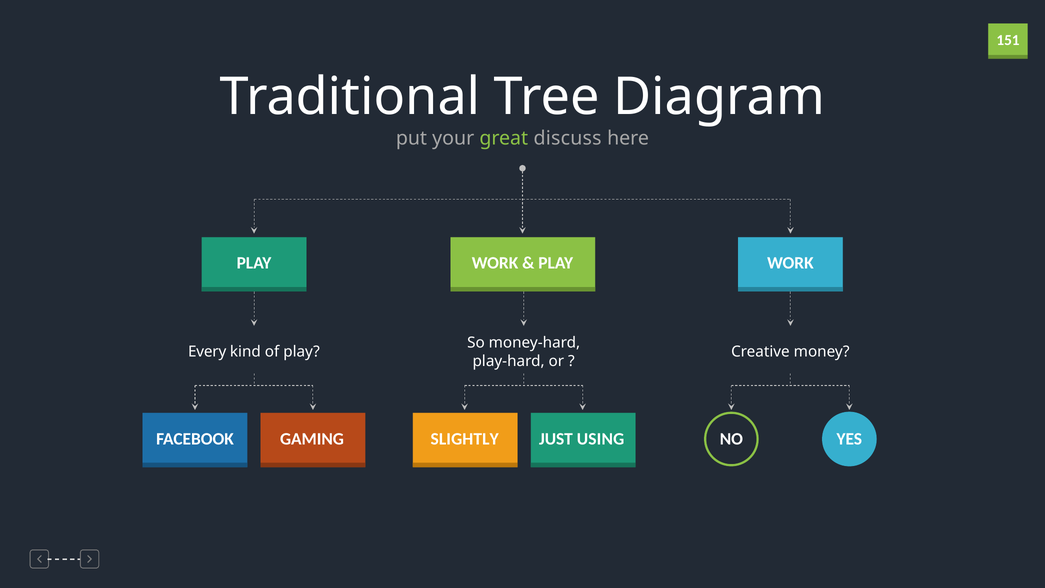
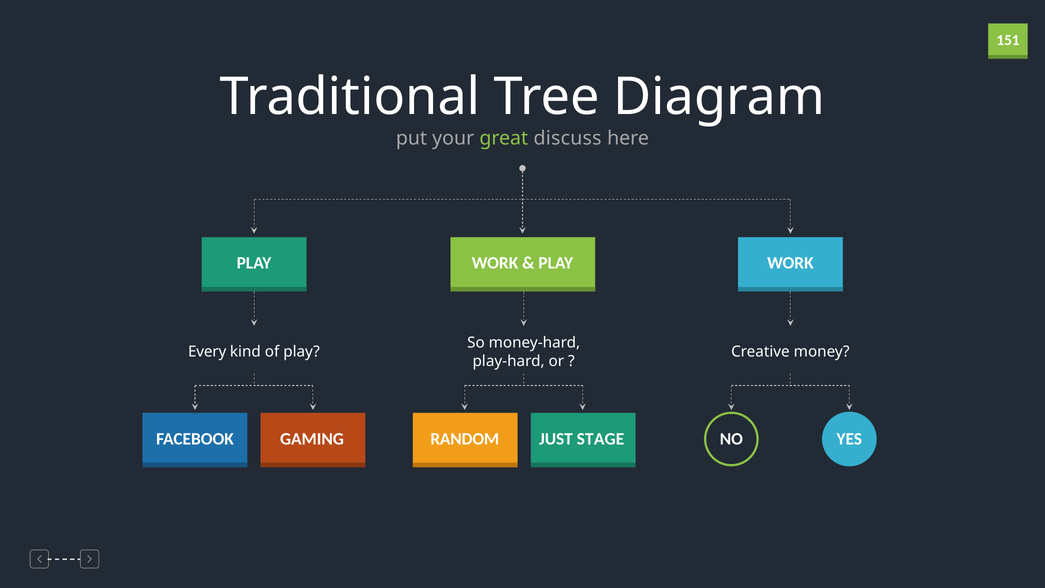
SLIGHTLY: SLIGHTLY -> RANDOM (465, 439)
USING: USING -> STAGE (601, 439)
